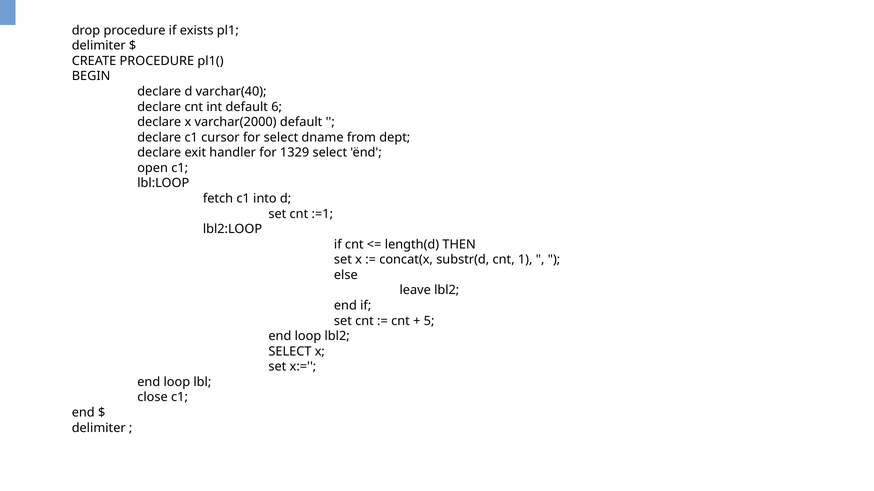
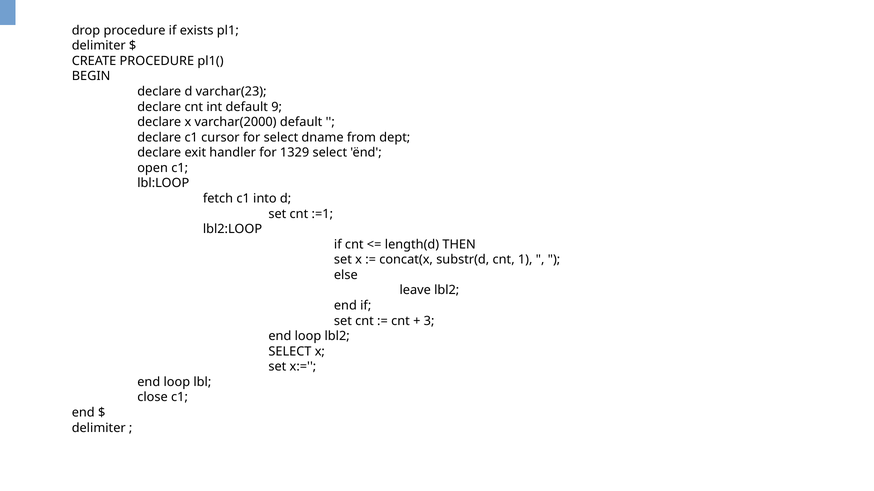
varchar(40: varchar(40 -> varchar(23 (231, 92)
6: 6 -> 9 (277, 107)
5: 5 -> 3 (429, 321)
